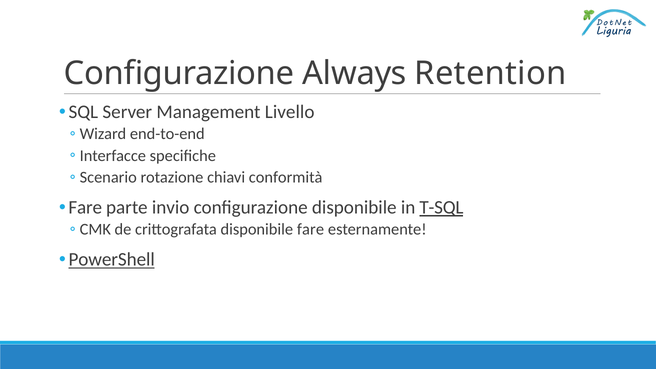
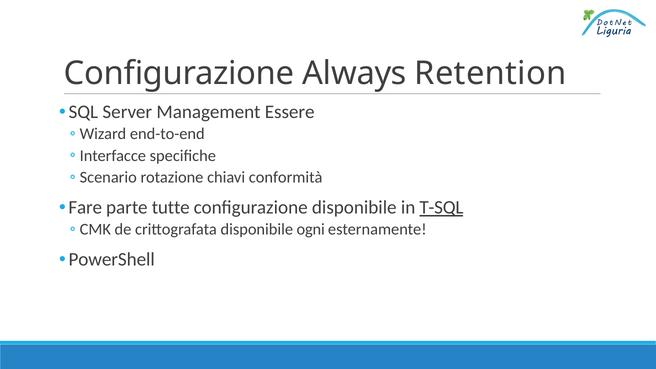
Livello: Livello -> Essere (290, 112)
invio: invio -> tutte (171, 208)
disponibile fare: fare -> ogni (311, 230)
PowerShell underline: present -> none (112, 260)
